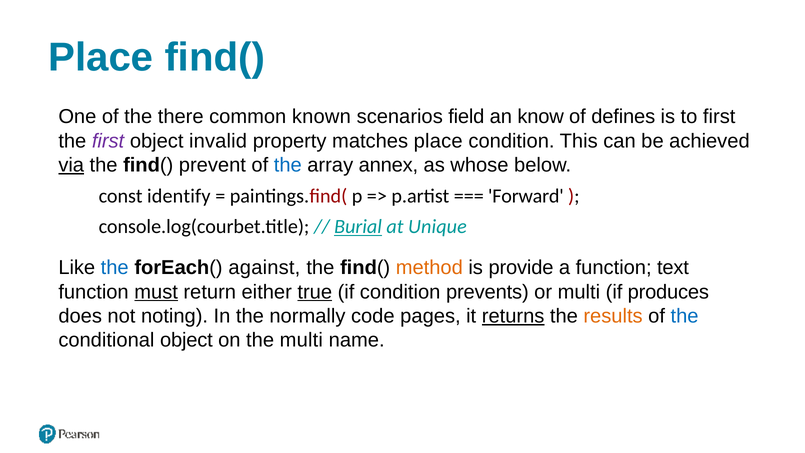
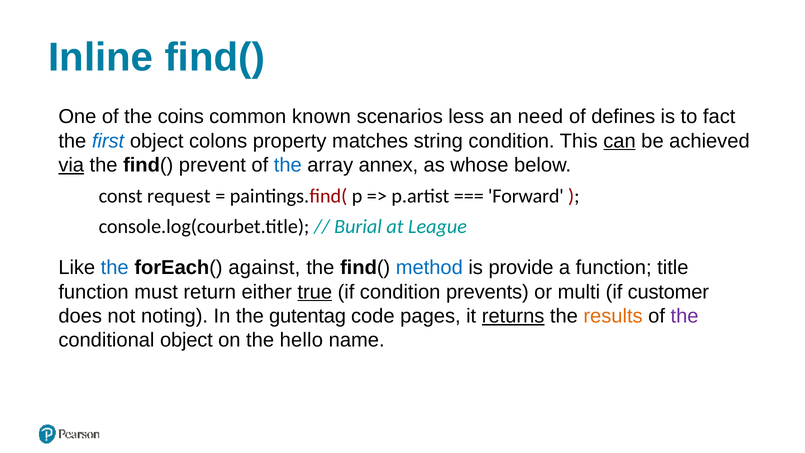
Place: Place -> Inline (101, 57)
there: there -> coins (181, 117)
field: field -> less (466, 117)
know: know -> need (540, 117)
to first: first -> fact (719, 117)
first colour: purple -> blue (108, 141)
invalid: invalid -> colons (218, 141)
matches place: place -> string (438, 141)
can underline: none -> present (619, 141)
identify: identify -> request (179, 196)
Burial underline: present -> none (358, 227)
Unique: Unique -> League (437, 227)
method colour: orange -> blue (429, 268)
text: text -> title (673, 268)
must underline: present -> none (156, 292)
produces: produces -> customer (668, 292)
normally: normally -> gutentag (308, 316)
the colour: blue -> purple (685, 316)
the multi: multi -> hello (301, 340)
